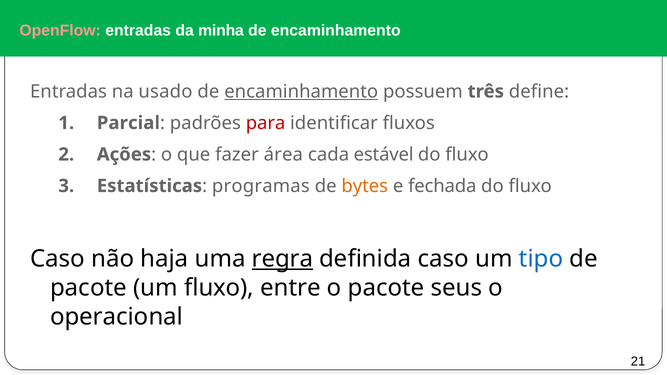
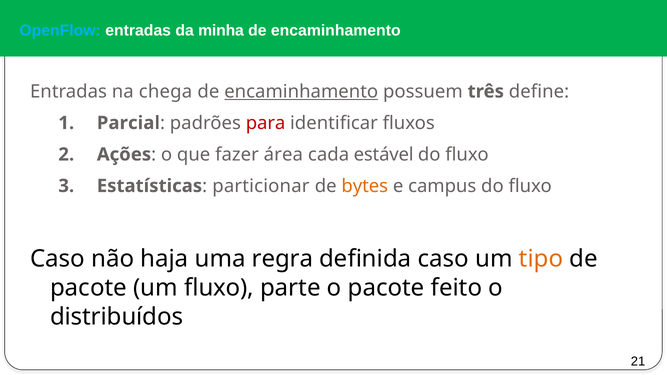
OpenFlow colour: pink -> light blue (60, 31)
usado: usado -> chega (165, 91)
programas: programas -> particionar (261, 186)
fechada: fechada -> campus (442, 186)
regra underline: present -> none (283, 259)
tipo colour: blue -> orange (541, 259)
entre: entre -> parte (290, 288)
seus: seus -> feito (456, 288)
operacional: operacional -> distribuídos (117, 317)
